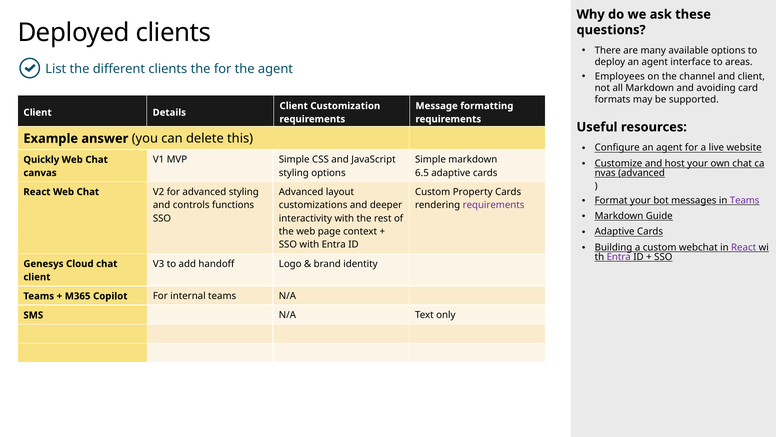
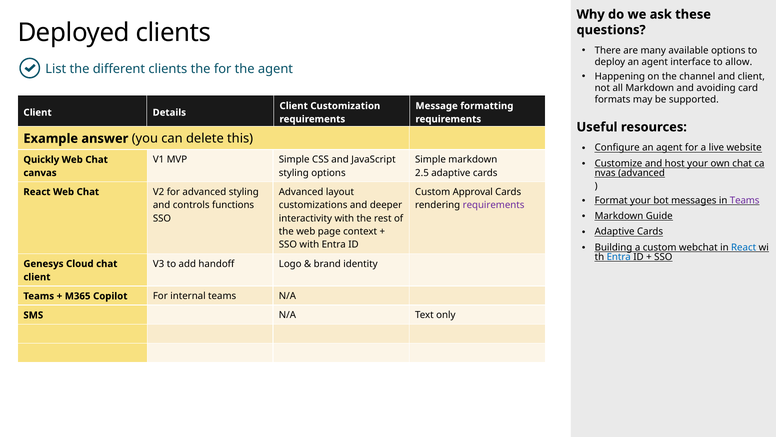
areas: areas -> allow (739, 62)
Employees: Employees -> Happening (620, 76)
6.5: 6.5 -> 2.5 (422, 173)
Property: Property -> Approval (473, 192)
React colour: purple -> blue (744, 247)
Entra colour: purple -> blue (619, 257)
